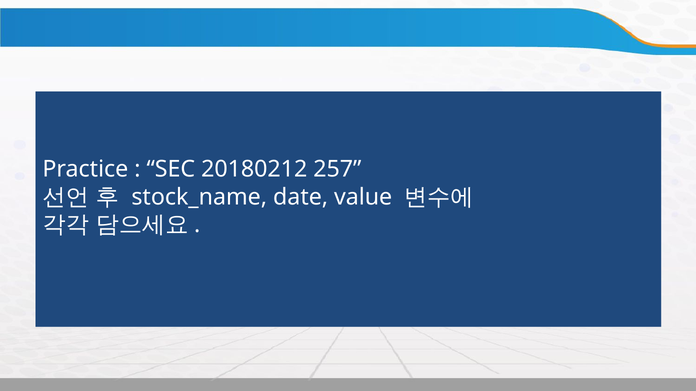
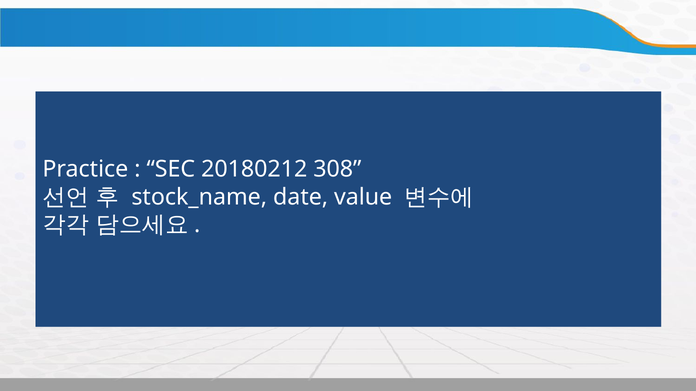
257: 257 -> 308 (337, 169)
